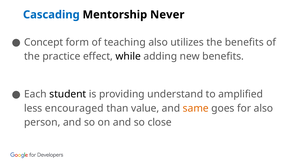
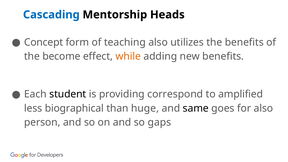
Never: Never -> Heads (167, 15)
practice: practice -> become (61, 56)
while colour: black -> orange (128, 56)
understand: understand -> correspond (175, 94)
encouraged: encouraged -> biographical (74, 108)
value: value -> huge (145, 108)
same colour: orange -> black (196, 108)
close: close -> gaps (160, 122)
